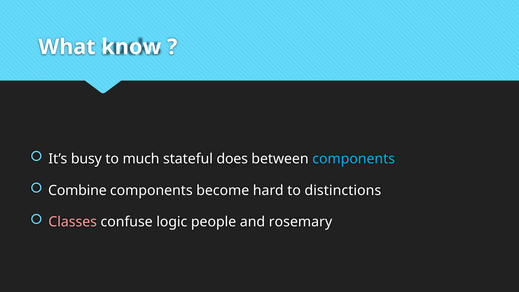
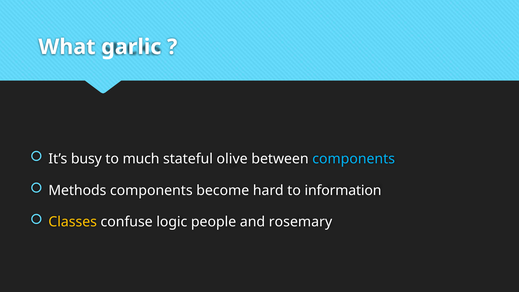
know: know -> garlic (131, 47)
does: does -> olive (232, 159)
Combine: Combine -> Methods (77, 190)
distinctions: distinctions -> information (343, 190)
Classes colour: pink -> yellow (73, 222)
